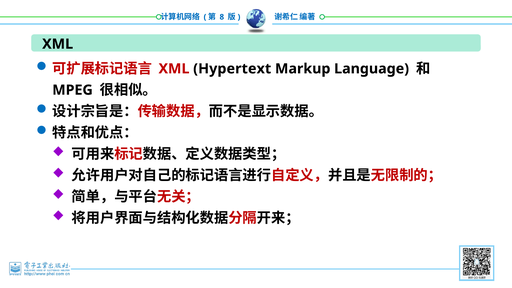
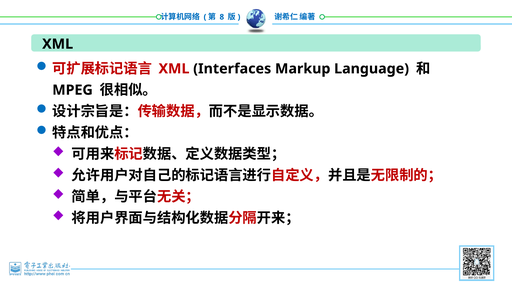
Hypertext: Hypertext -> Interfaces (232, 69)
